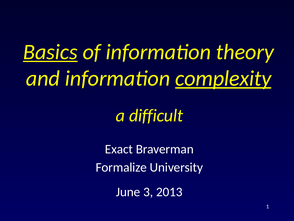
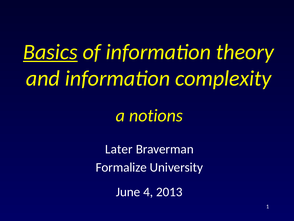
complexity underline: present -> none (223, 78)
difficult: difficult -> notions (156, 115)
Exact: Exact -> Later (119, 149)
3: 3 -> 4 (148, 192)
